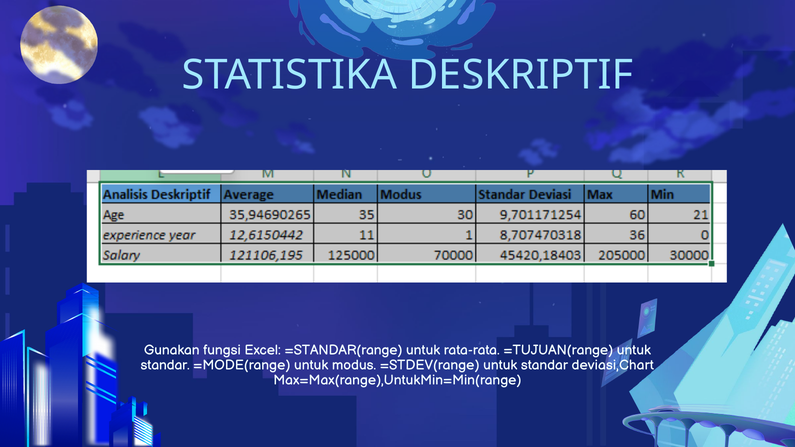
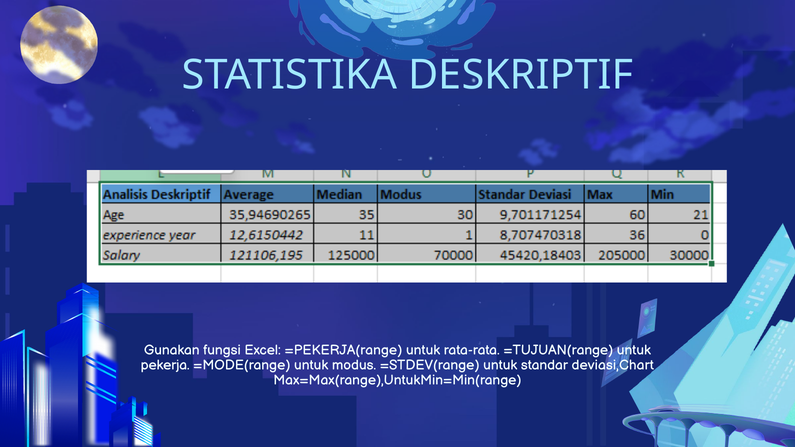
=STANDAR(range: =STANDAR(range -> =PEKERJA(range (343, 350)
standar: standar -> pekerja (165, 365)
